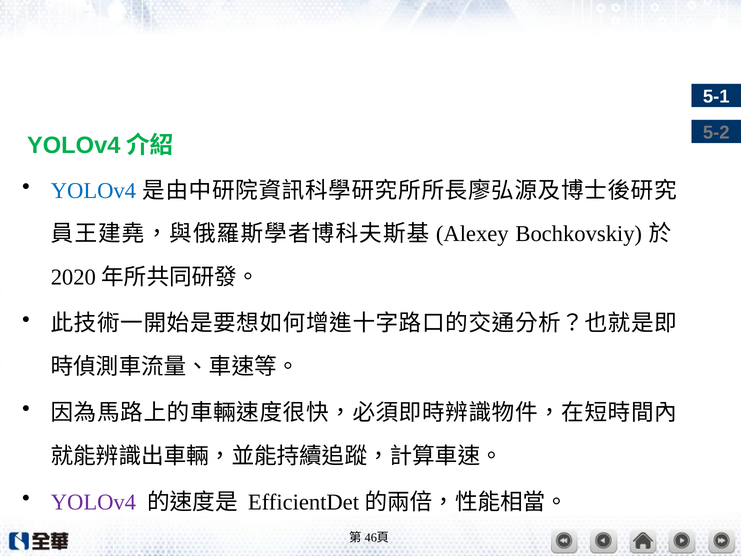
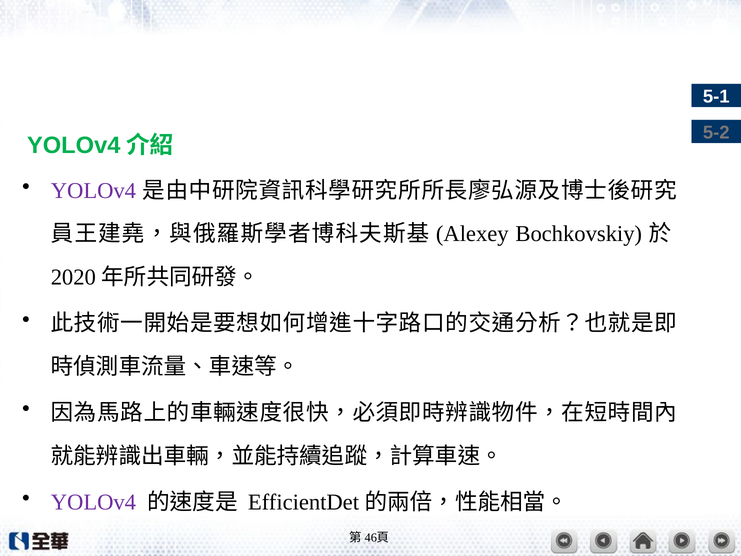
YOLOv4 colour: blue -> purple (93, 190)
